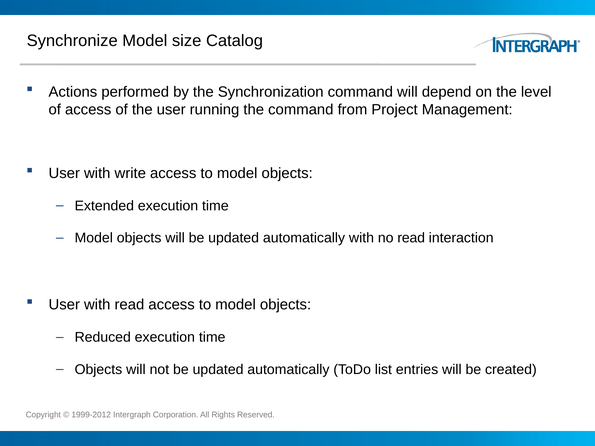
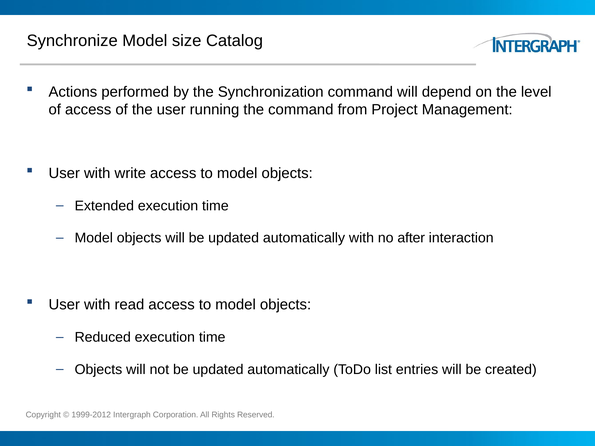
no read: read -> after (411, 238)
